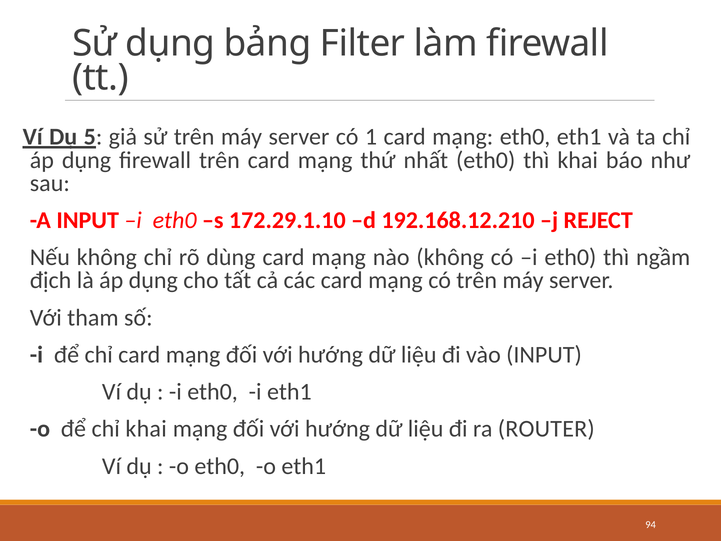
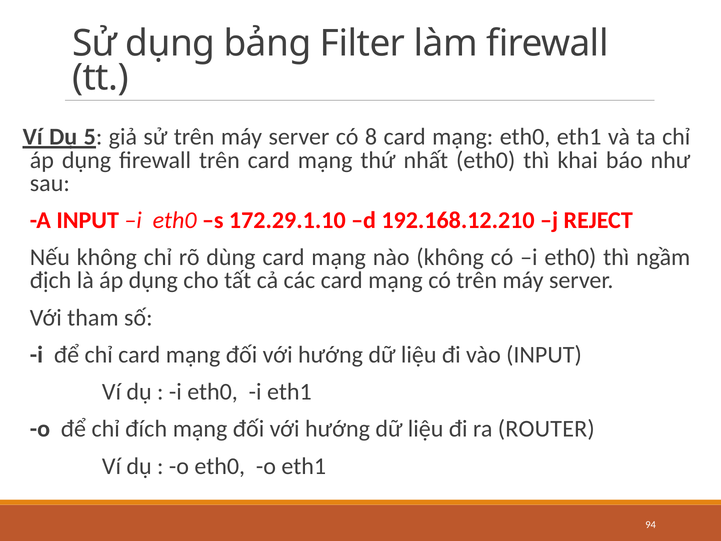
1: 1 -> 8 (371, 137)
chỉ khai: khai -> đích (146, 429)
